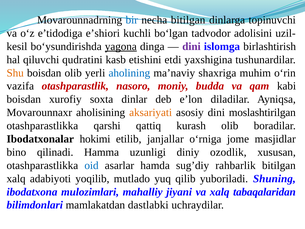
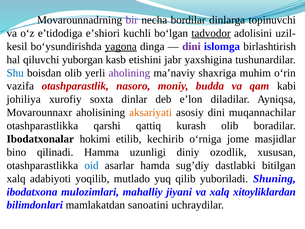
bir colour: blue -> purple (132, 20)
necha bitilgan: bitilgan -> bordilar (188, 20)
tadvodor underline: none -> present (211, 33)
qudratini: qudratini -> yuborgan (82, 60)
etdi: etdi -> jabr (173, 60)
Shu colour: orange -> blue (15, 73)
aholining colour: blue -> purple (129, 73)
boisdan: boisdan -> johiliya (24, 99)
moslashtirilgan: moslashtirilgan -> muqannachilar (262, 112)
janjallar: janjallar -> kechirib (165, 139)
rahbarlik: rahbarlik -> dastlabki (236, 165)
tabaqalaridan: tabaqalaridan -> xitoyliklardan (264, 192)
dastlabki: dastlabki -> sanoatini (148, 205)
